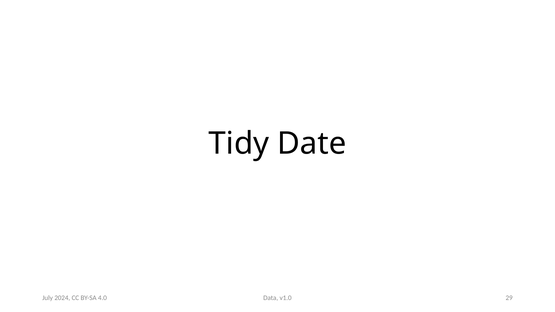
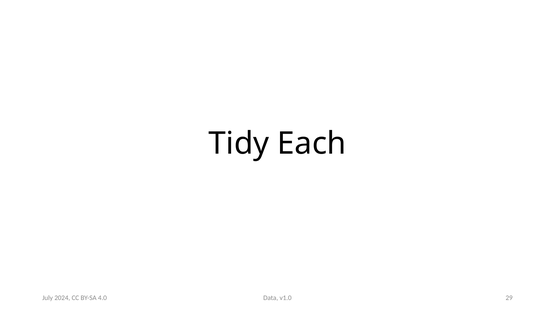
Date: Date -> Each (312, 144)
